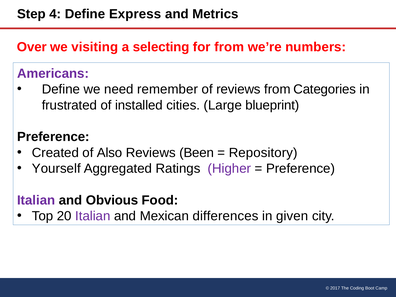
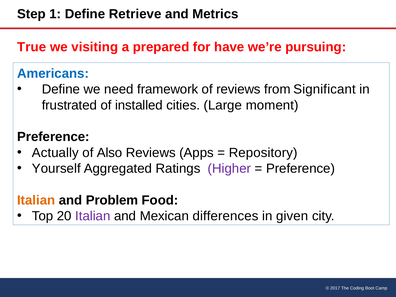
4: 4 -> 1 (55, 14)
Express: Express -> Retrieve (135, 14)
Over: Over -> True (32, 47)
selecting: selecting -> prepared (161, 47)
for from: from -> have (229, 47)
numbers: numbers -> pursuing (316, 47)
Americans colour: purple -> blue (53, 73)
remember: remember -> framework (168, 89)
Categories: Categories -> Significant (325, 89)
blueprint: blueprint -> moment (272, 105)
Created: Created -> Actually (55, 153)
Been: Been -> Apps (197, 153)
Italian colour: purple -> orange (36, 200)
Obvious: Obvious -> Problem (112, 200)
